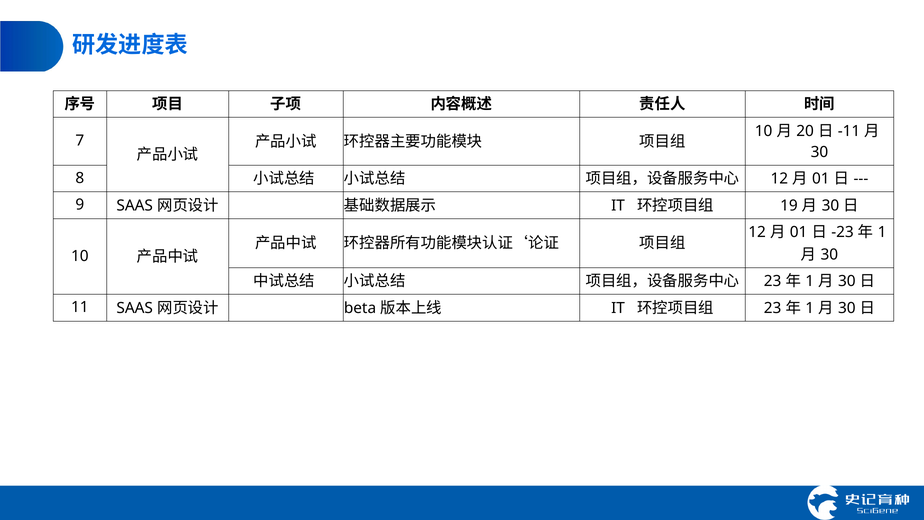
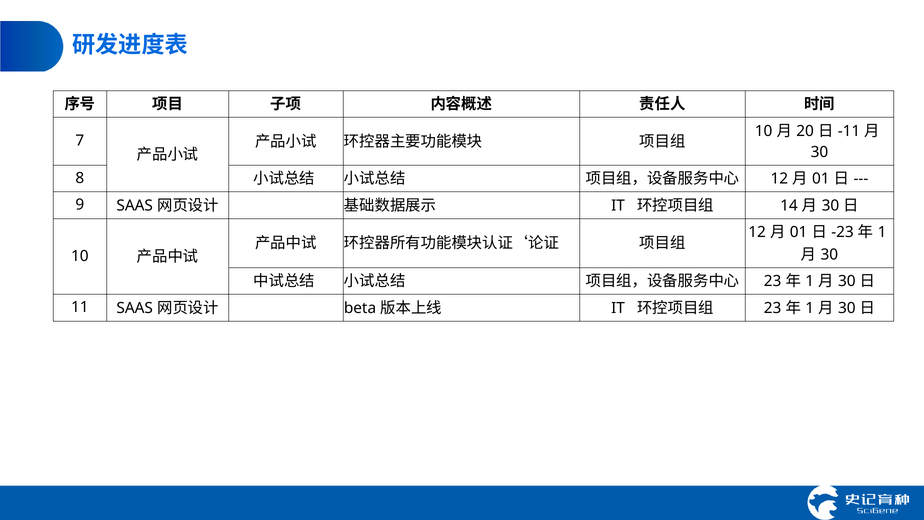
19: 19 -> 14 (789, 205)
